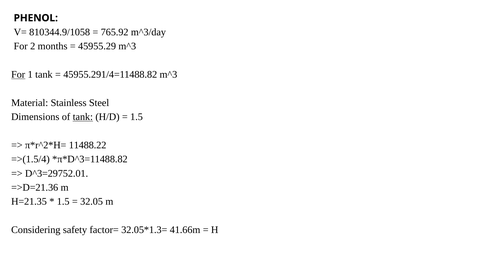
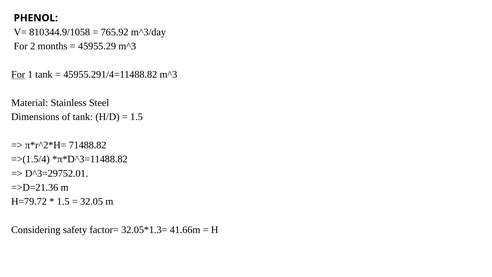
tank underline: present -> none (83, 117)
11488.22: 11488.22 -> 71488.82 (88, 145)
H=21.35: H=21.35 -> H=79.72 (29, 201)
